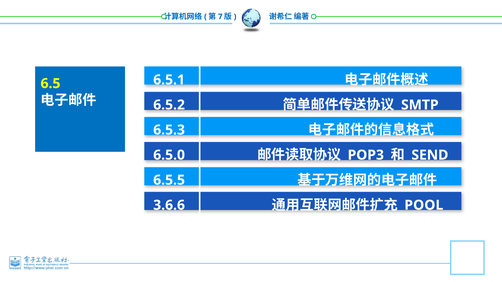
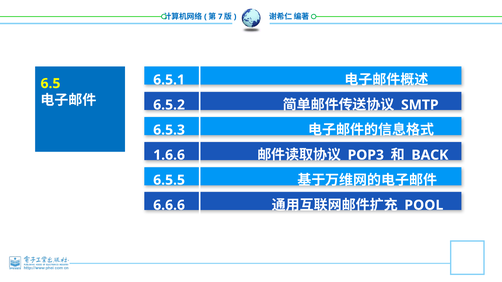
6.5.0: 6.5.0 -> 1.6.6 (169, 155)
SEND: SEND -> BACK (430, 155)
3.6.6: 3.6.6 -> 6.6.6 (169, 205)
